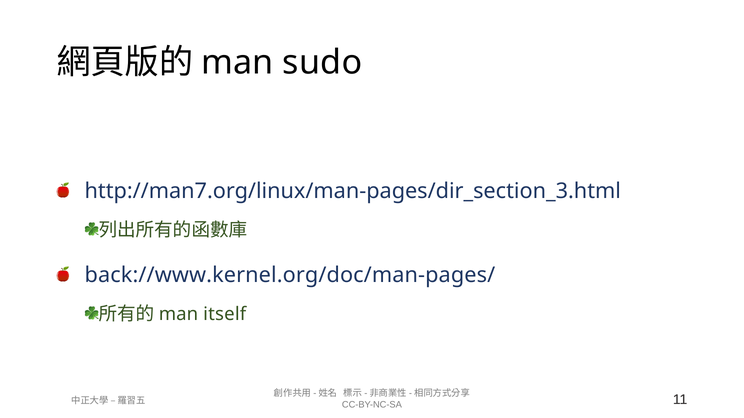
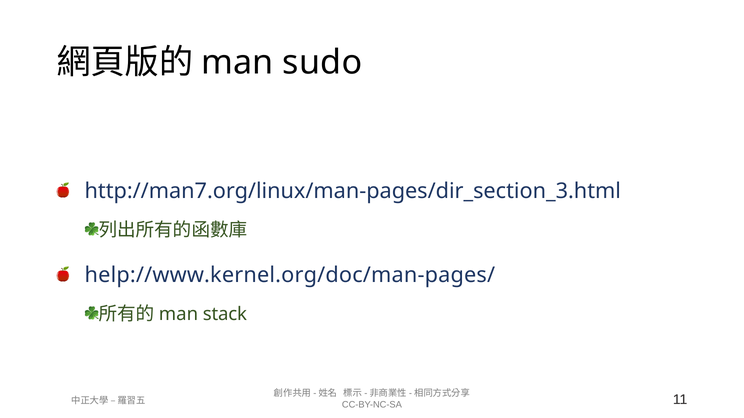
back://www.kernel.org/doc/man-pages/: back://www.kernel.org/doc/man-pages/ -> help://www.kernel.org/doc/man-pages/ (290, 276)
itself: itself -> stack (225, 315)
